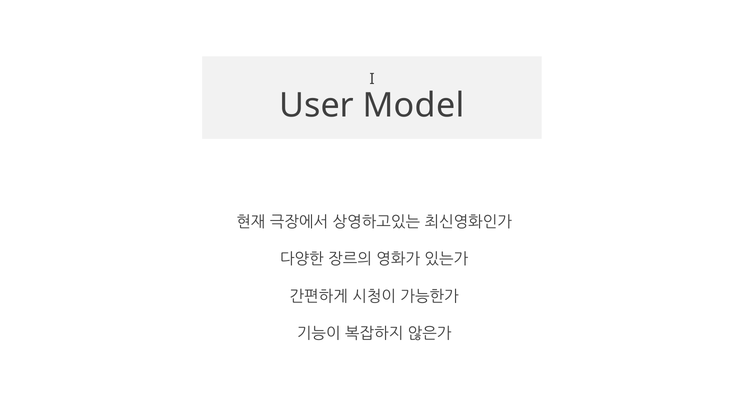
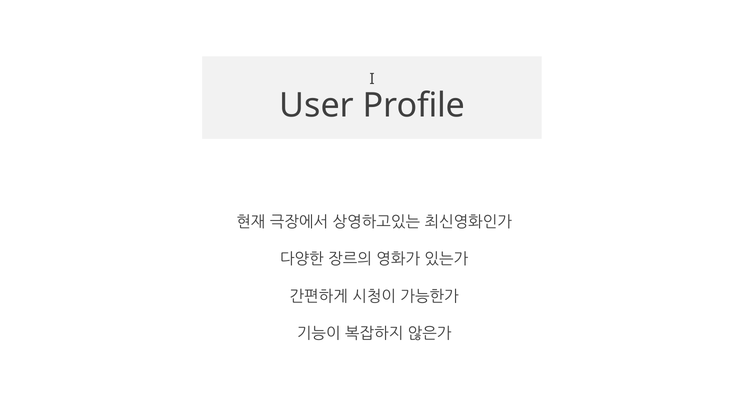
Model: Model -> Profile (414, 106)
